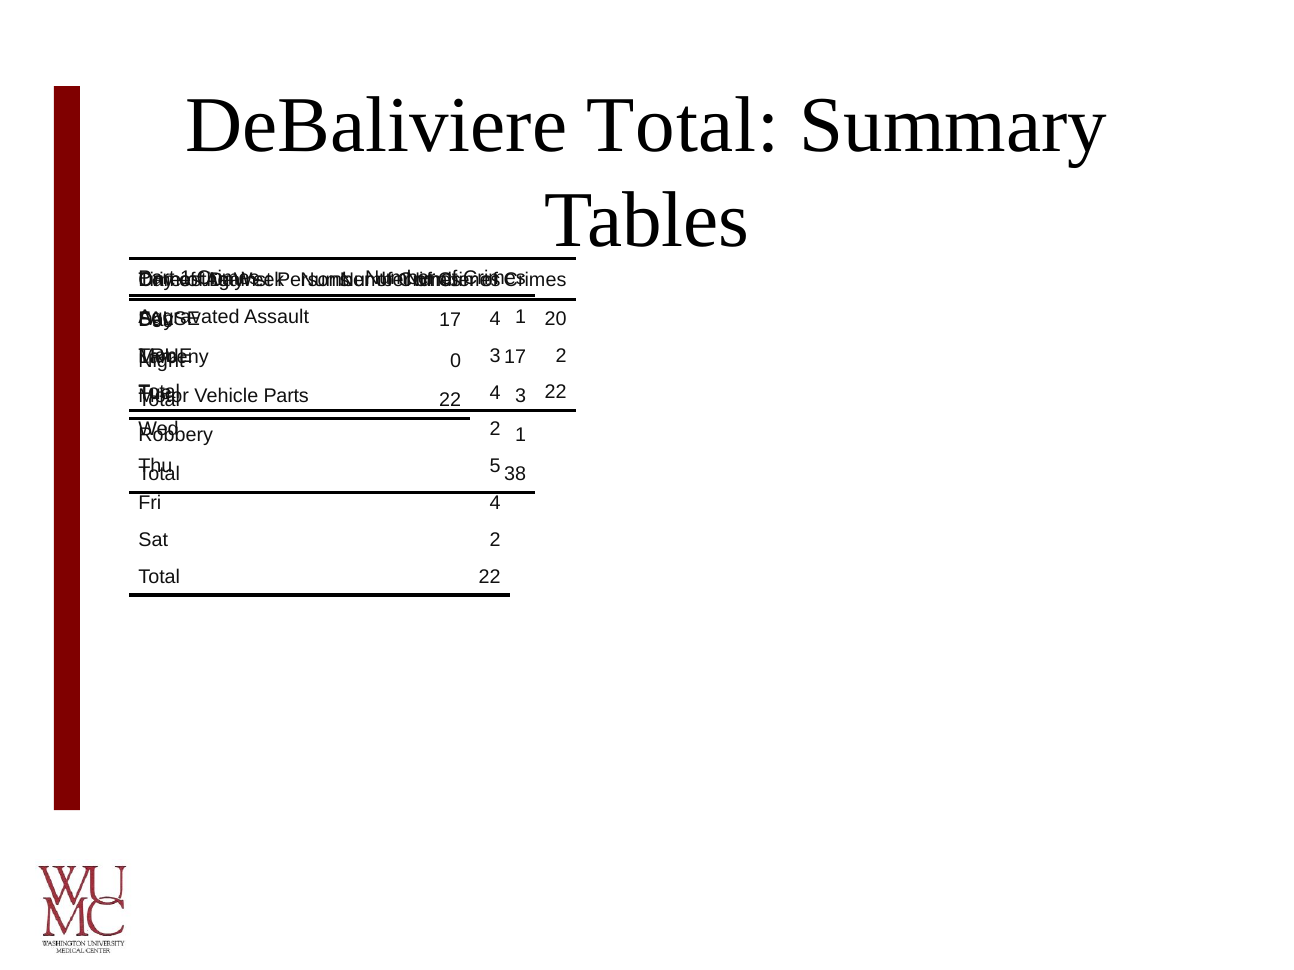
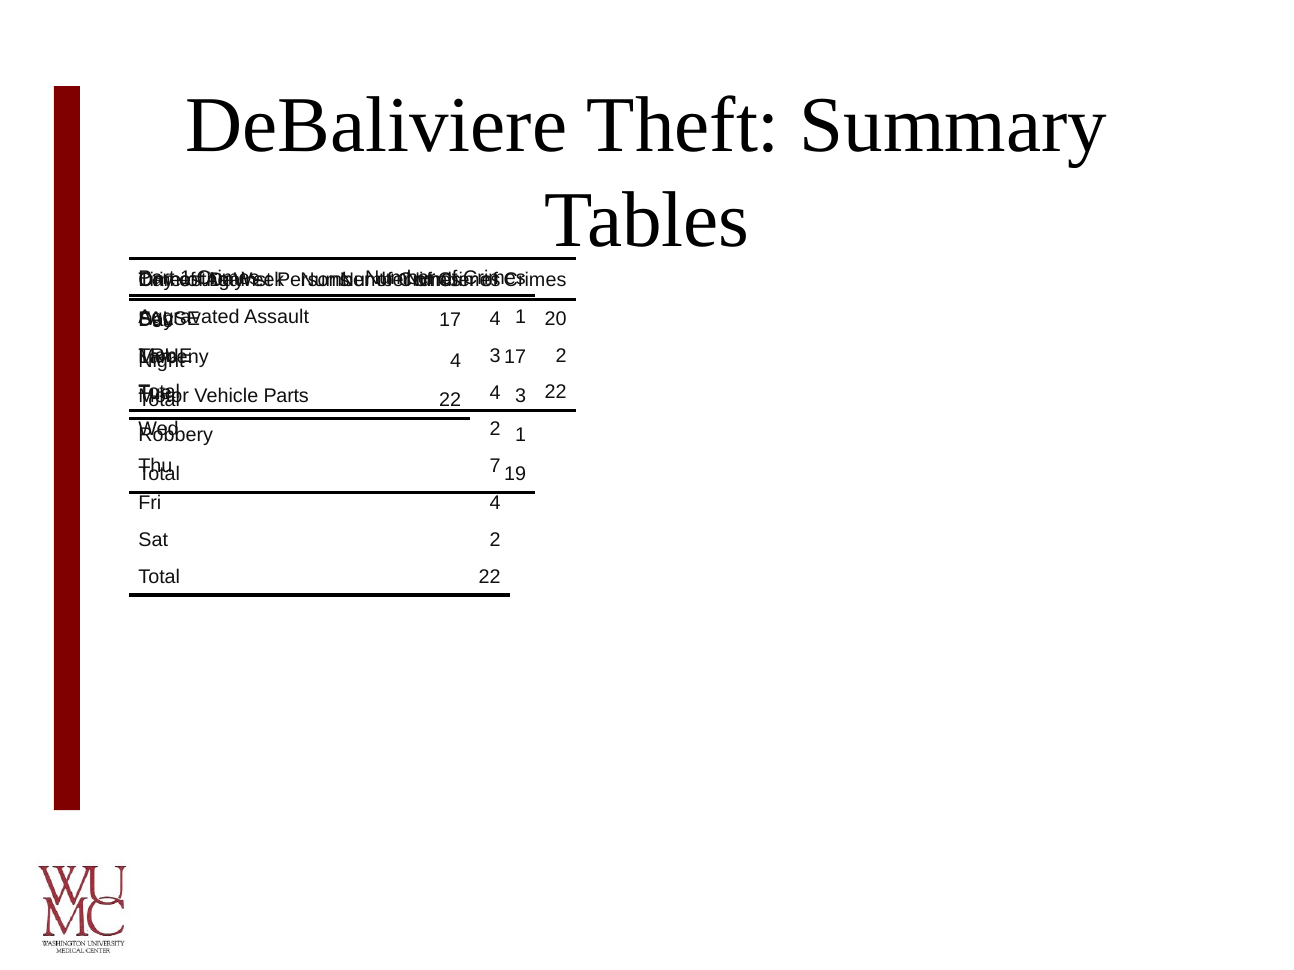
DeBaliviere Total: Total -> Theft (683, 125)
0: 0 -> 4 (456, 361)
5: 5 -> 7 (495, 467)
38: 38 -> 19 (515, 474)
